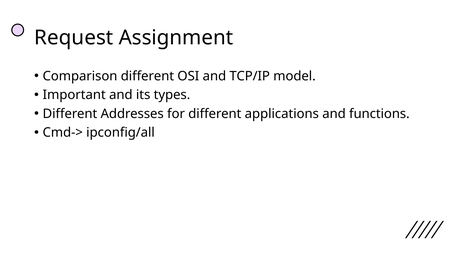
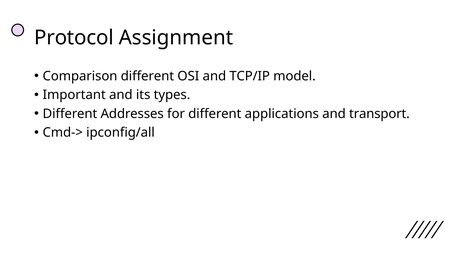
Request: Request -> Protocol (74, 38)
functions: functions -> transport (379, 114)
